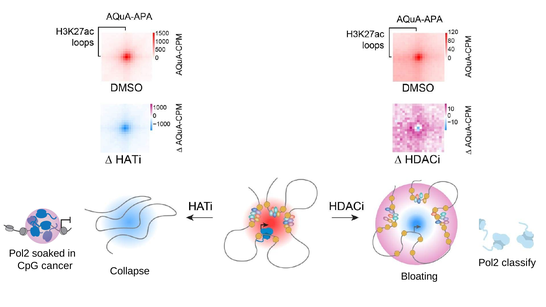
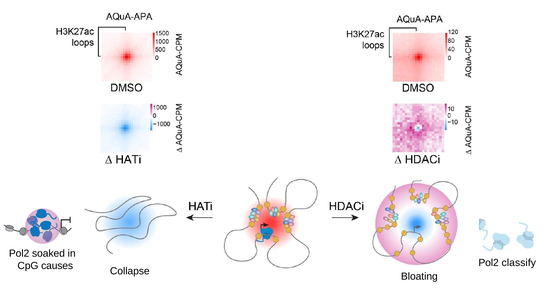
cancer: cancer -> causes (57, 266)
